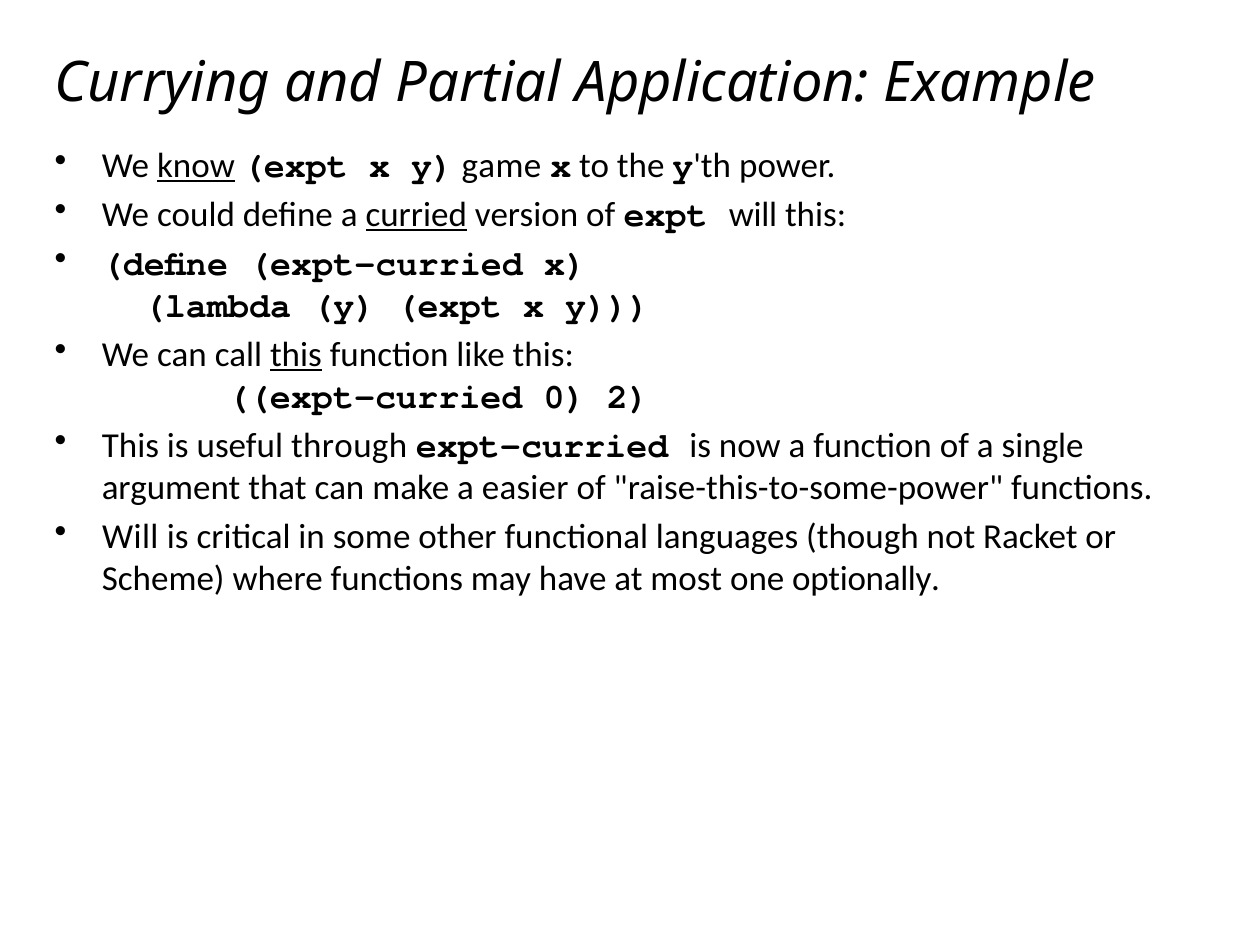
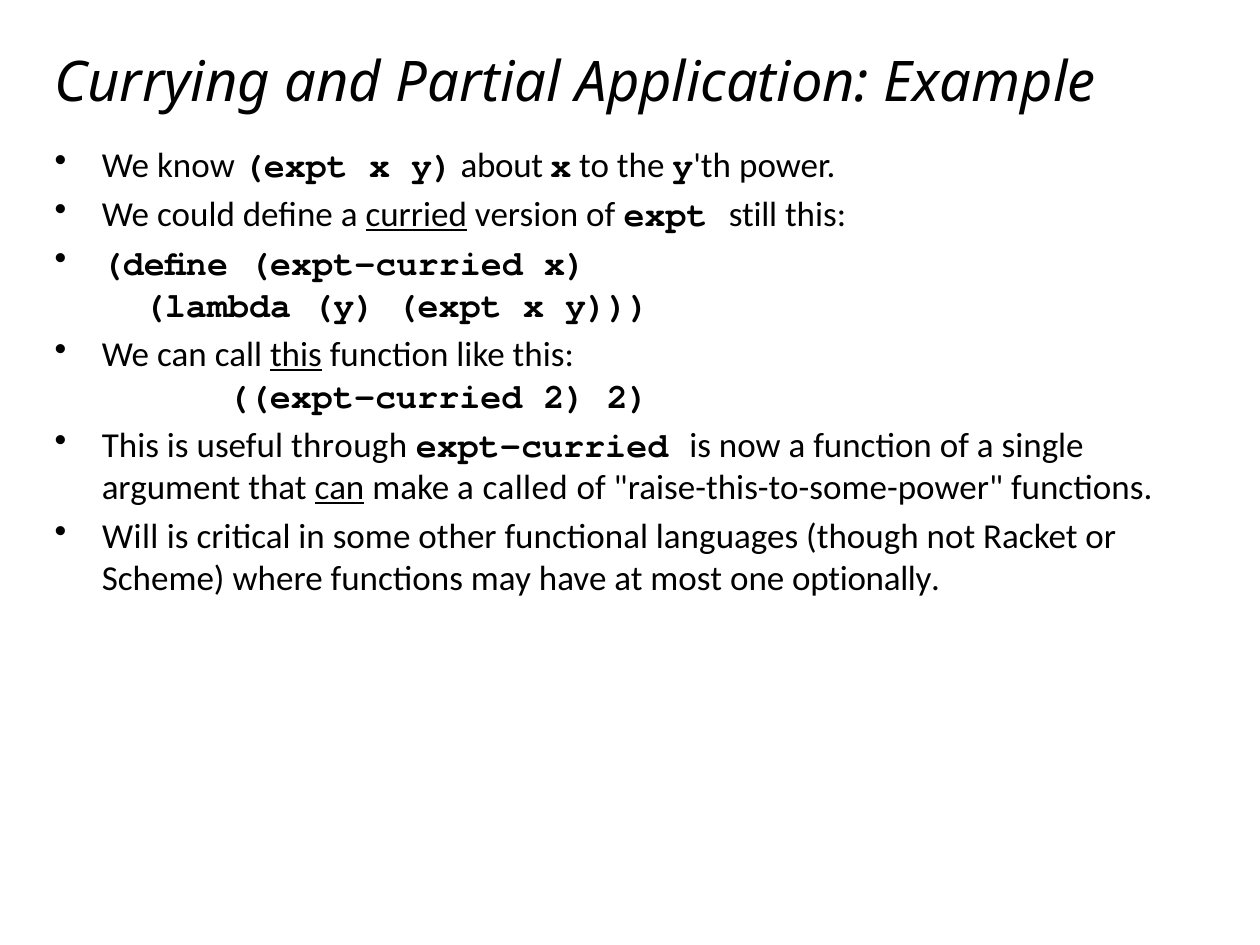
know underline: present -> none (196, 166)
game: game -> about (502, 166)
expt will: will -> still (753, 215)
expt-curried 0: 0 -> 2 (565, 397)
can underline: none -> present (339, 488)
easier: easier -> called (525, 488)
